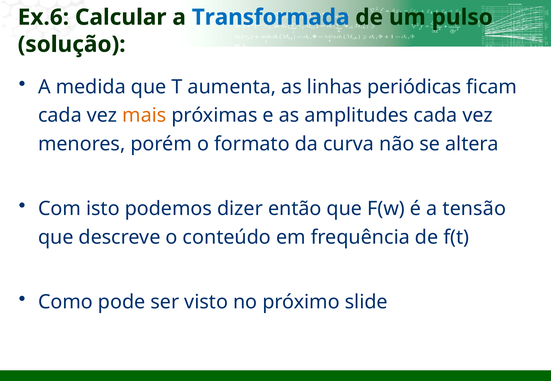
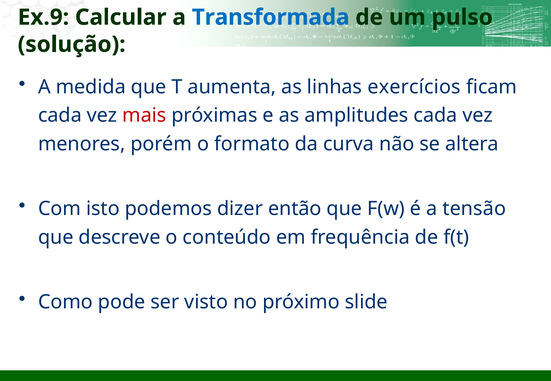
Ex.6: Ex.6 -> Ex.9 (43, 17)
periódicas: periódicas -> exercícios (414, 87)
mais colour: orange -> red (144, 116)
